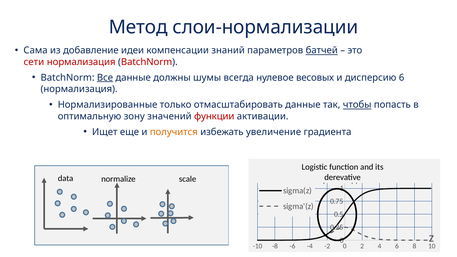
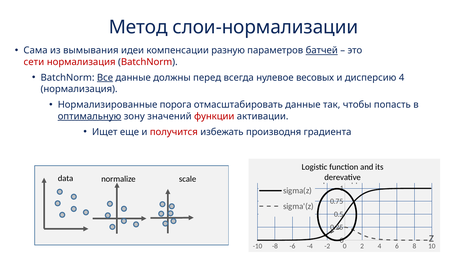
добавление: добавление -> вымывания (91, 51)
знаний: знаний -> разную (228, 51)
шумы: шумы -> перед (207, 78)
дисперсию 6: 6 -> 4 (402, 78)
только: только -> порога (176, 105)
чтобы underline: present -> none (357, 105)
оптимальную underline: none -> present (90, 116)
получится colour: orange -> red (174, 132)
избежать увеличение: увеличение -> производня (274, 132)
